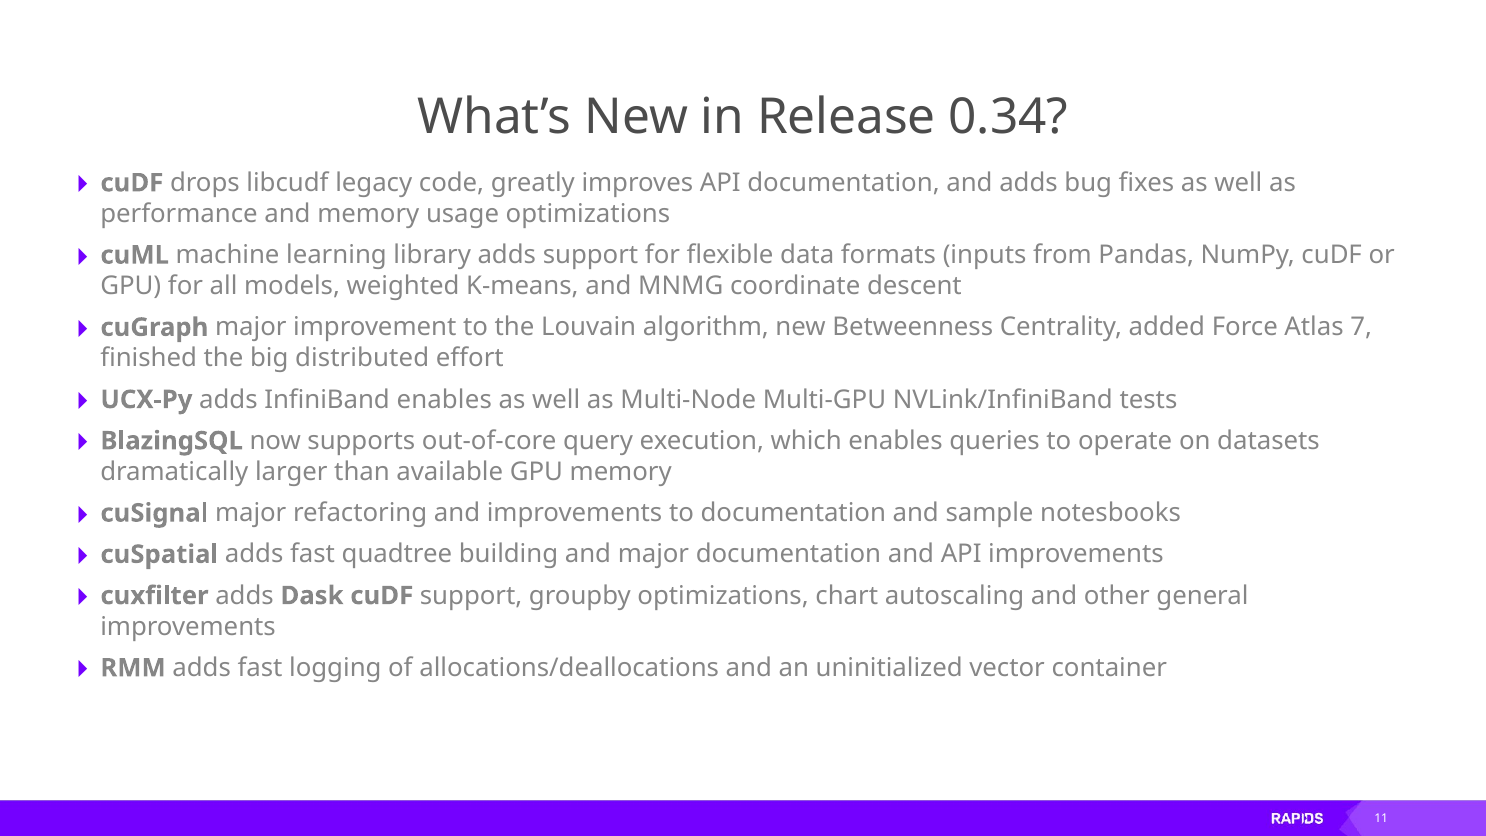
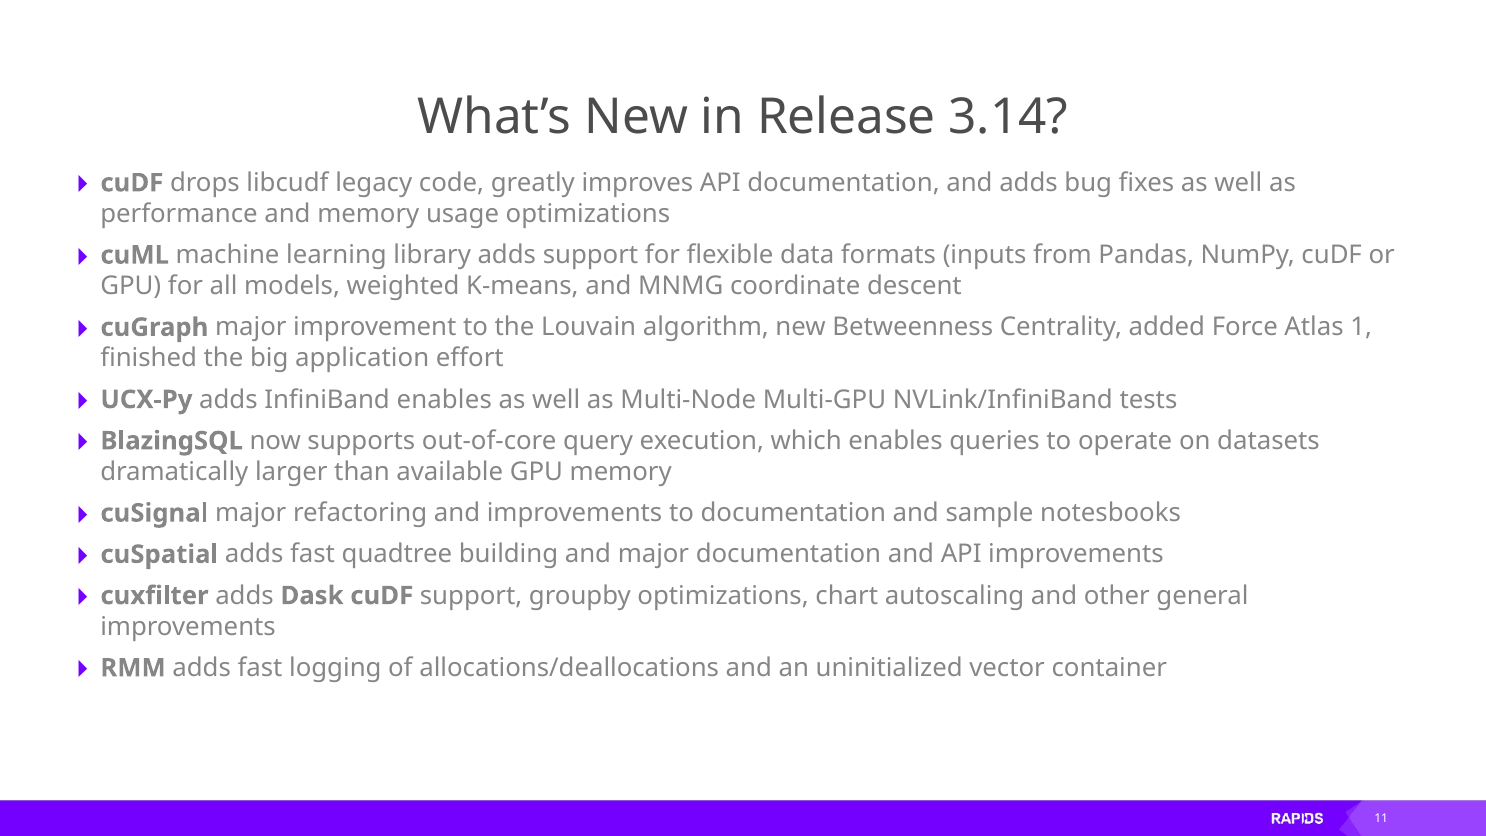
0.34: 0.34 -> 3.14 (1009, 118)
7: 7 -> 1 (1361, 327)
distributed: distributed -> application (362, 358)
